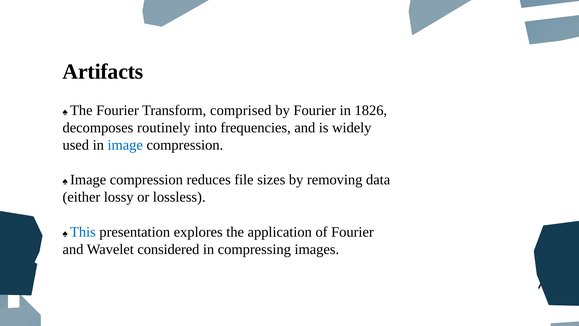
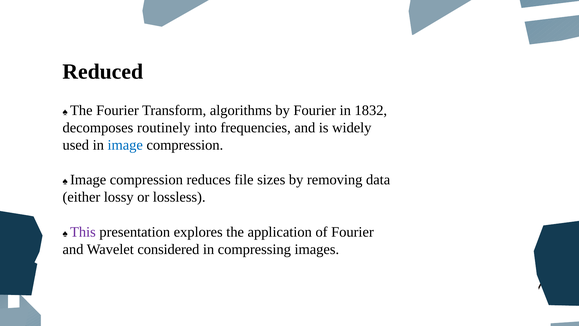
Artifacts: Artifacts -> Reduced (103, 72)
comprised: comprised -> algorithms (241, 110)
1826: 1826 -> 1832 (371, 110)
This colour: blue -> purple (83, 232)
